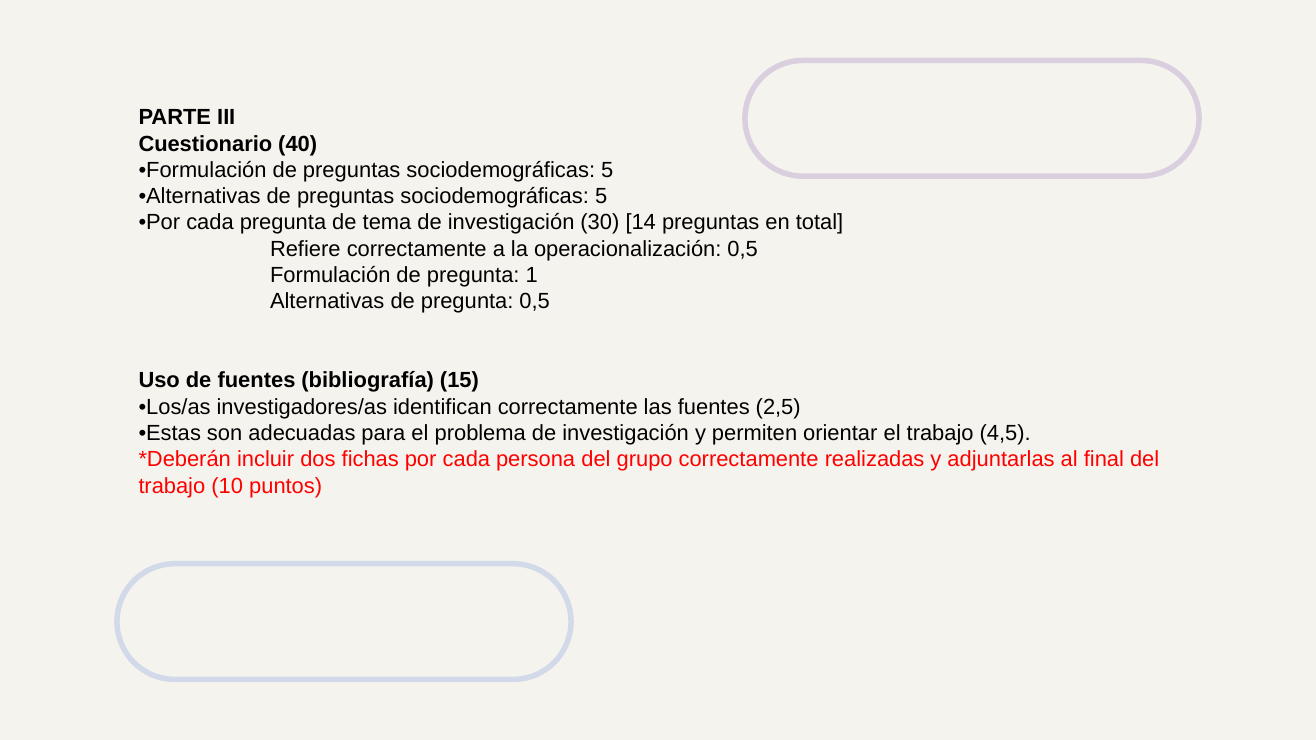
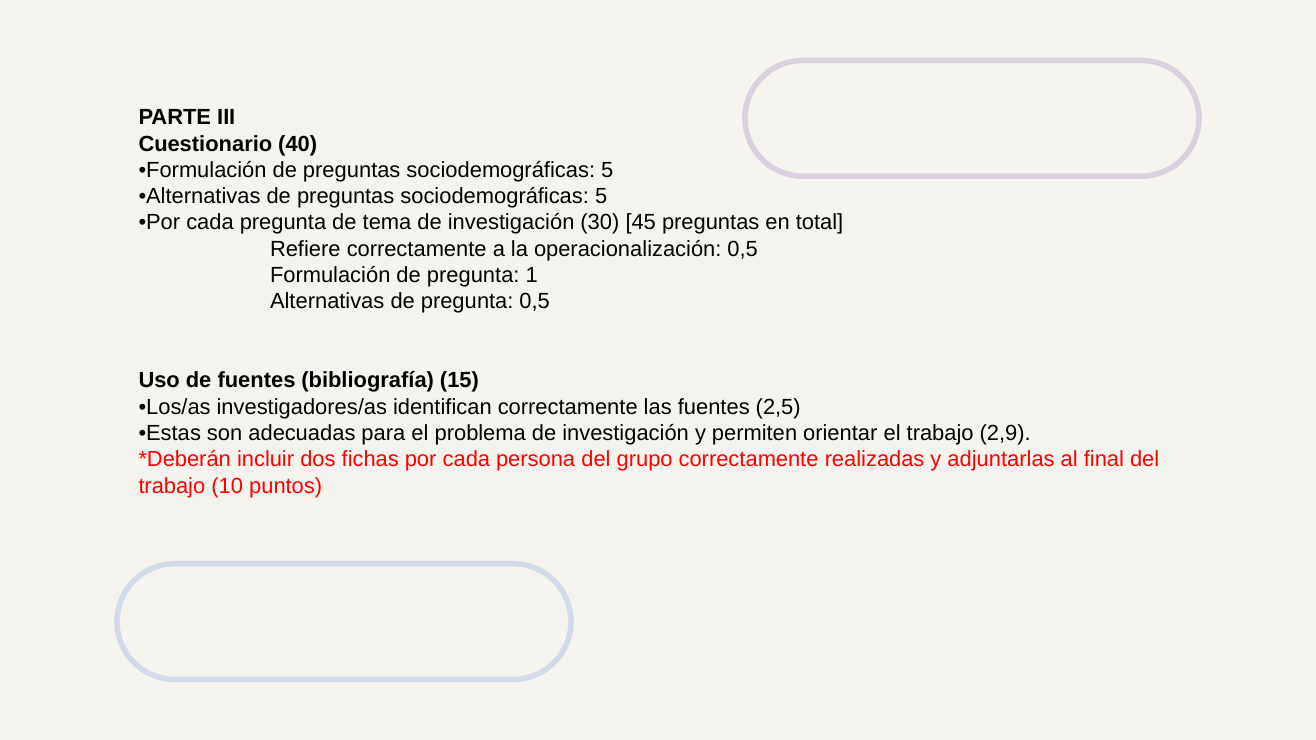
14: 14 -> 45 (641, 223)
4,5: 4,5 -> 2,9 (1005, 433)
